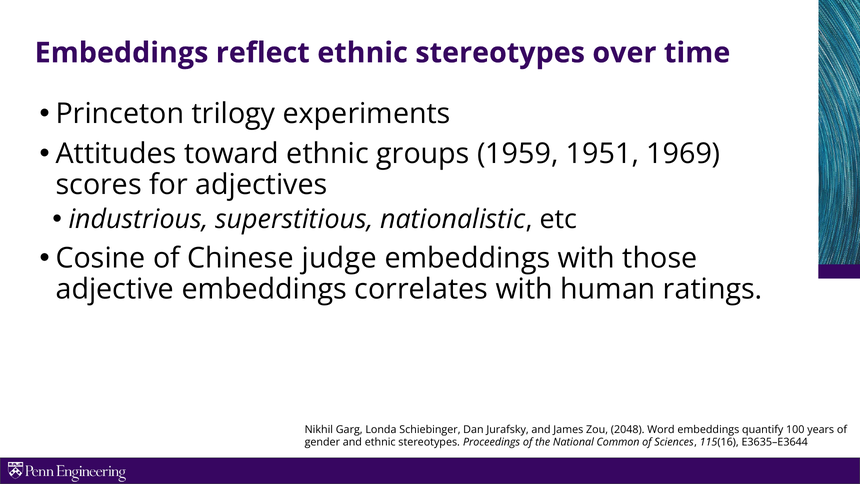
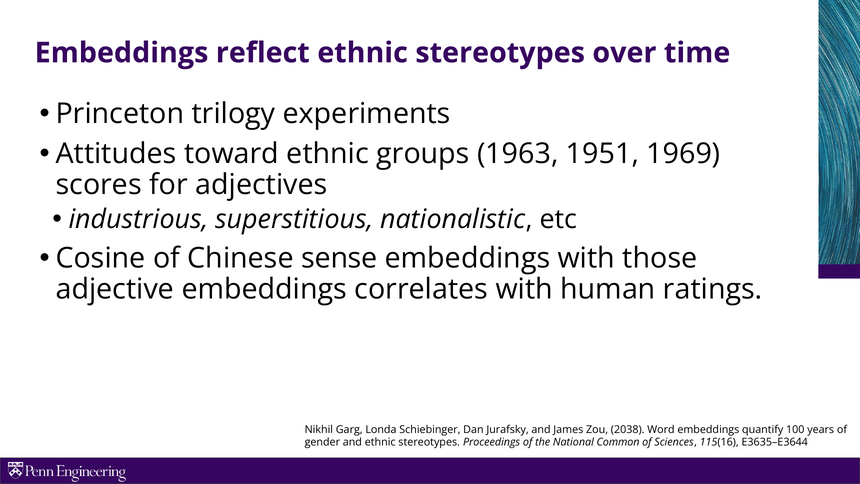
1959: 1959 -> 1963 (518, 154)
judge: judge -> sense (339, 258)
2048: 2048 -> 2038 (628, 429)
